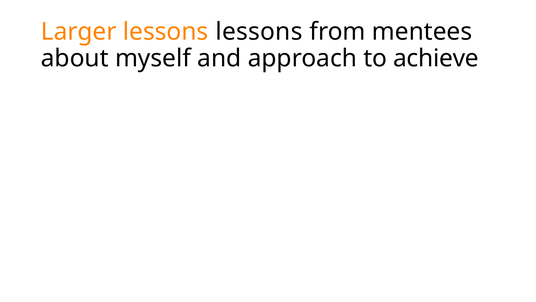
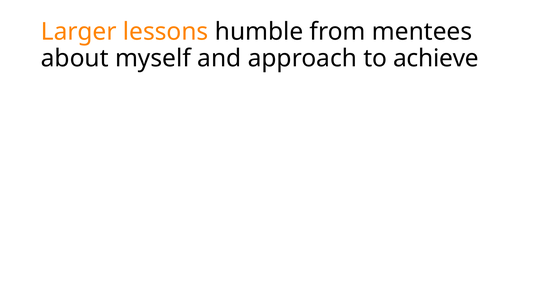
lessons lessons: lessons -> humble (259, 32)
